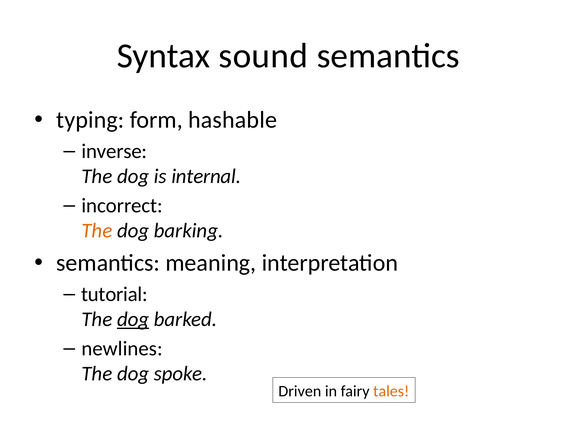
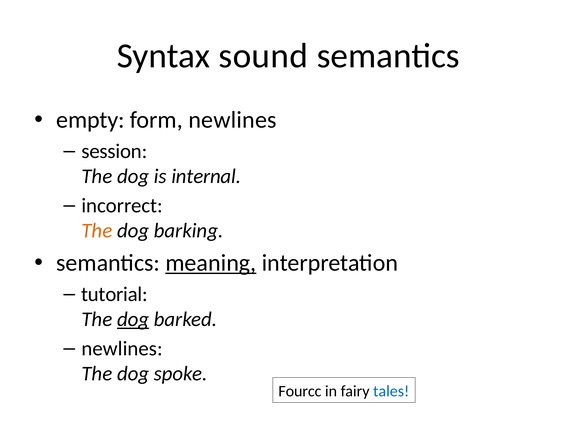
typing: typing -> empty (90, 120)
form hashable: hashable -> newlines (233, 120)
inverse: inverse -> session (114, 151)
meaning underline: none -> present (211, 263)
Driven: Driven -> Fourcc (300, 391)
tales colour: orange -> blue (391, 391)
